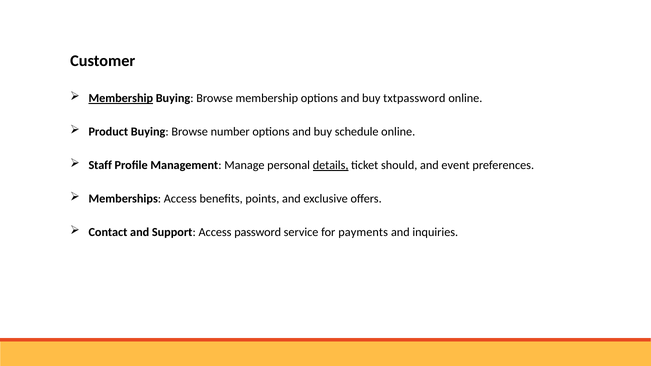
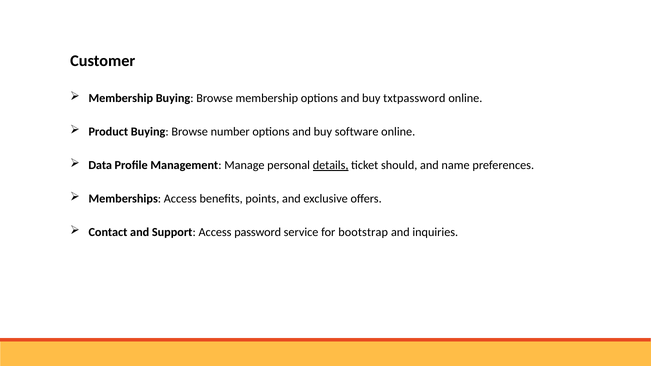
Membership underline: present -> none (121, 98)
schedule: schedule -> software (357, 132)
Staff: Staff -> Data (100, 165)
event: event -> name (456, 165)
payments: payments -> bootstrap (363, 232)
